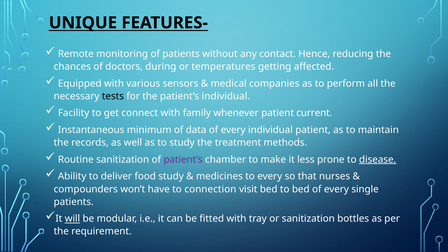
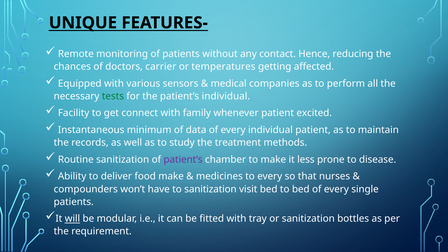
during: during -> carrier (161, 67)
tests colour: black -> green (113, 96)
current: current -> excited (314, 113)
disease underline: present -> none (378, 160)
food study: study -> make (171, 176)
to connection: connection -> sanitization (210, 189)
